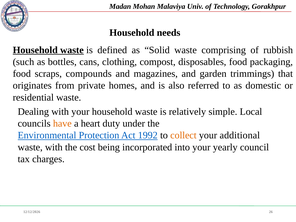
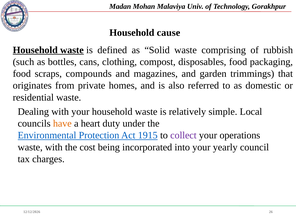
needs: needs -> cause (168, 33)
1992: 1992 -> 1915 (148, 135)
collect colour: orange -> purple (183, 135)
additional: additional -> operations (240, 135)
